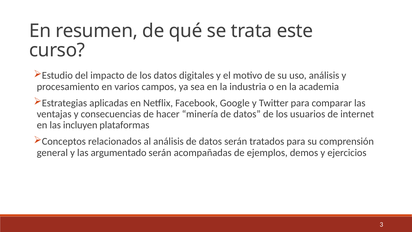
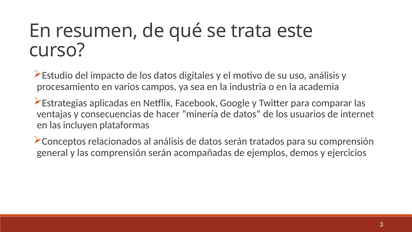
las argumentado: argumentado -> comprensión (119, 152)
